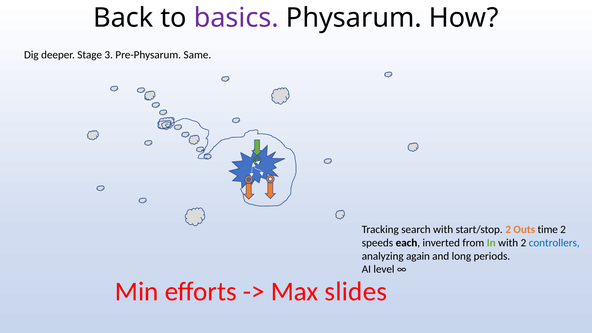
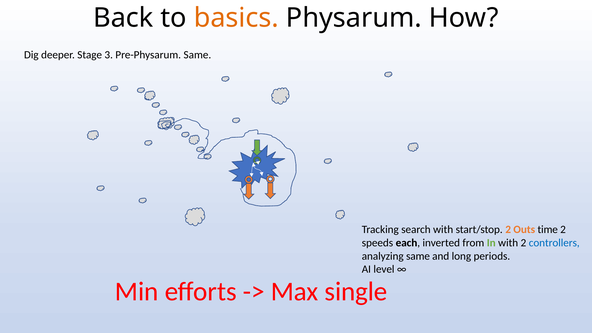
basics colour: purple -> orange (236, 18)
analyzing again: again -> same (418, 256)
slides: slides -> single (356, 292)
